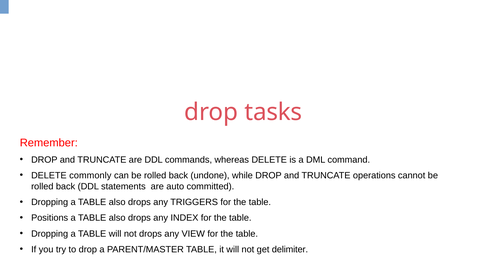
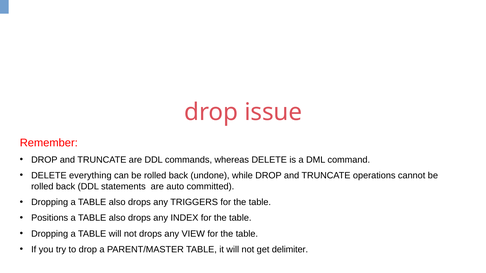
tasks: tasks -> issue (273, 112)
commonly: commonly -> everything (90, 176)
